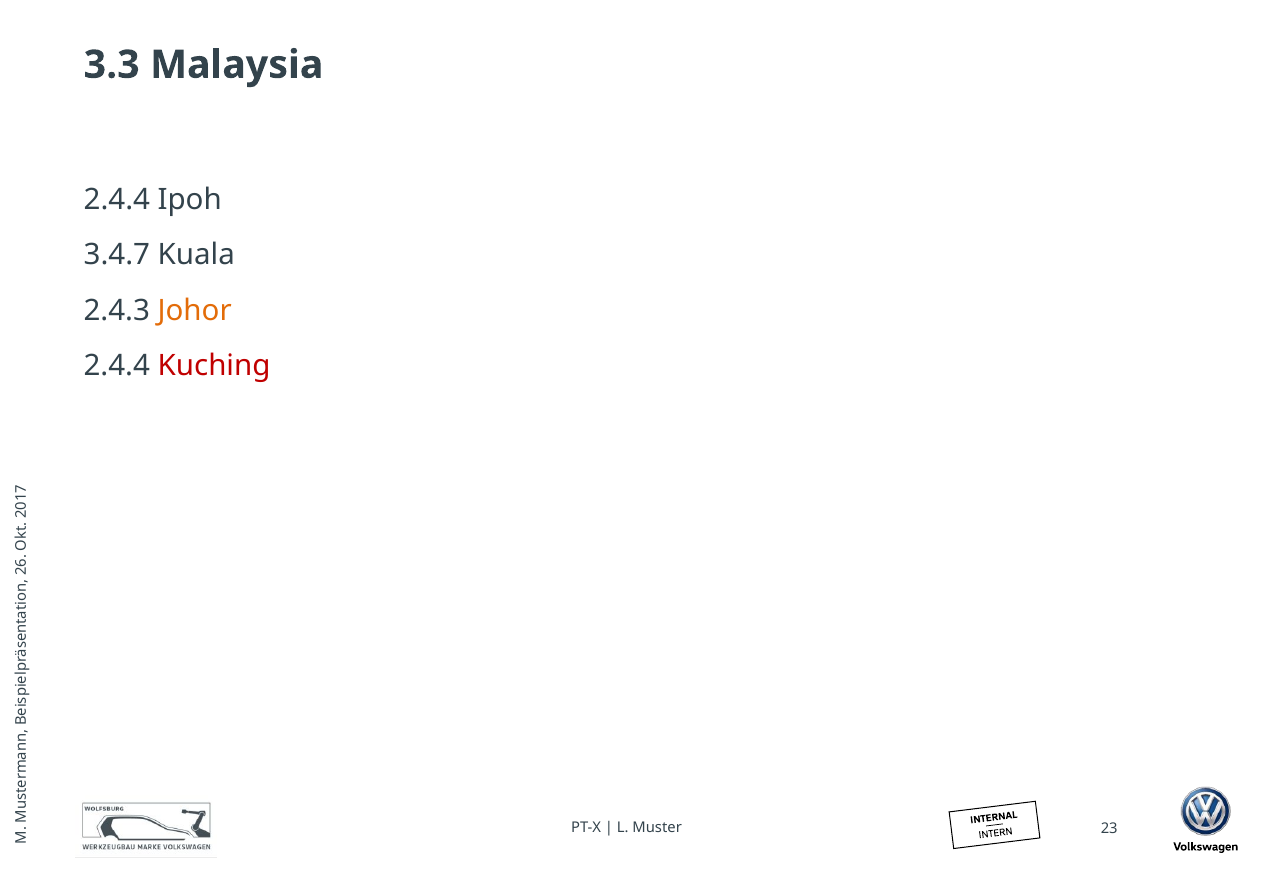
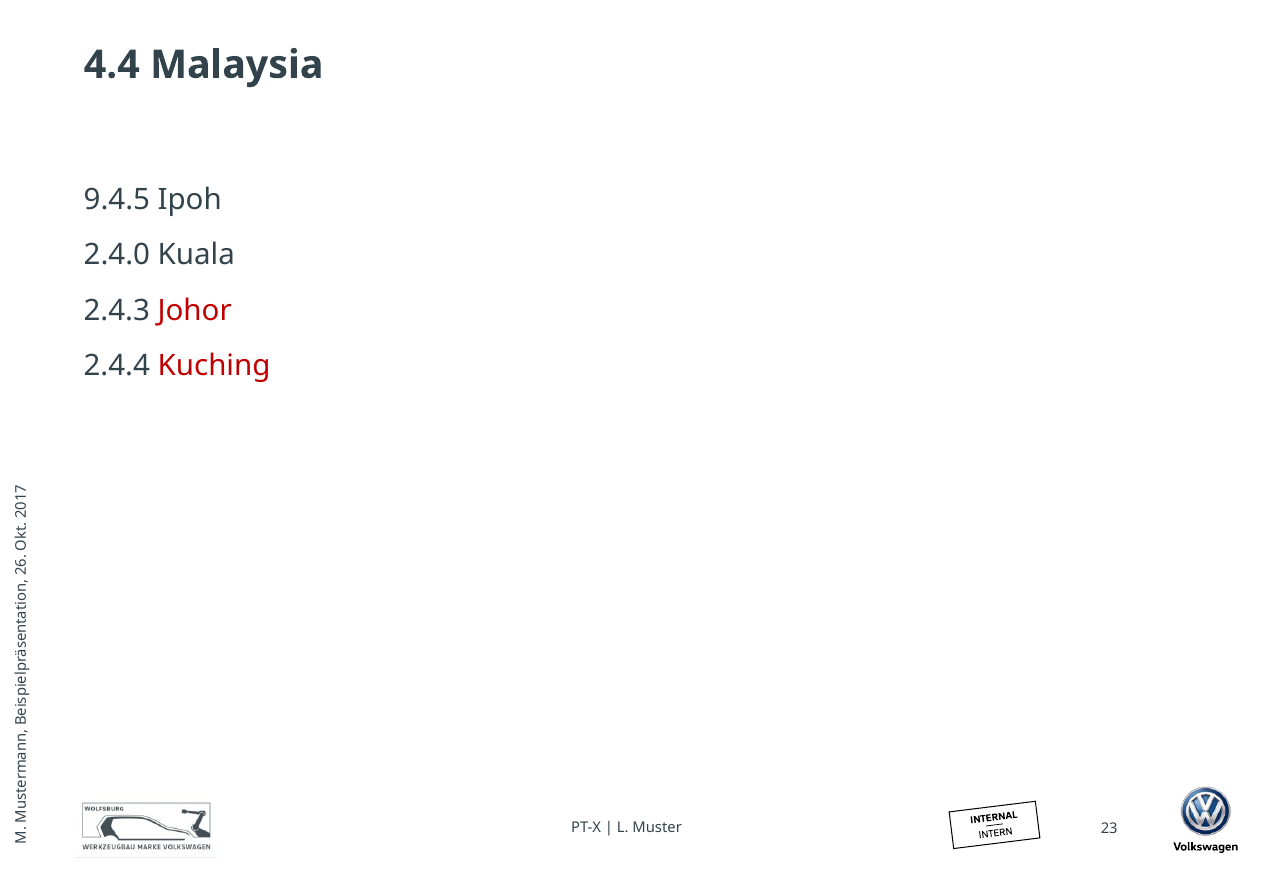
3.3: 3.3 -> 4.4 (112, 65)
2.4.4: 2.4.4 -> 9.4.5 (117, 200)
3.4.7: 3.4.7 -> 2.4.0 (117, 255)
Johor colour: orange -> red (195, 311)
